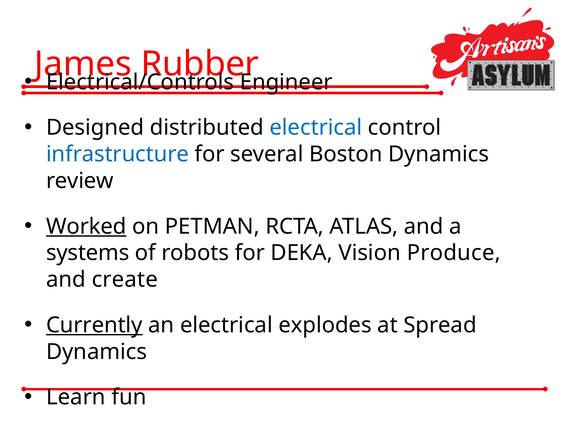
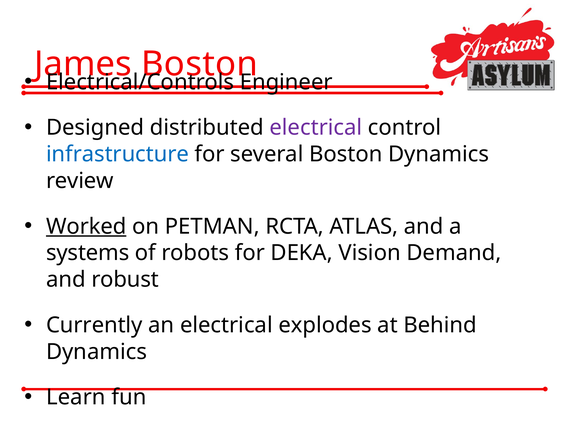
James Rubber: Rubber -> Boston (200, 64)
electrical colour: blue -> purple (316, 128)
Produce: Produce -> Demand (454, 253)
create: create -> robust (125, 279)
Currently underline: present -> none (94, 325)
Spread: Spread -> Behind (440, 325)
